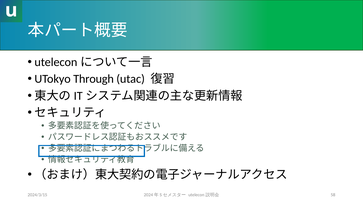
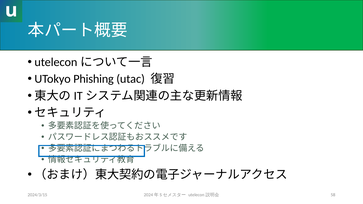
Through: Through -> Phishing (94, 79)
